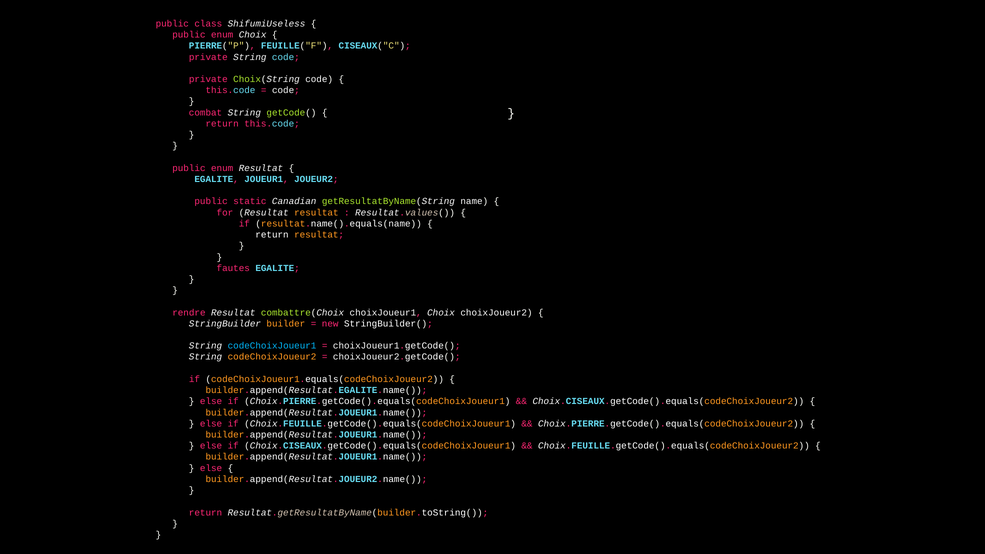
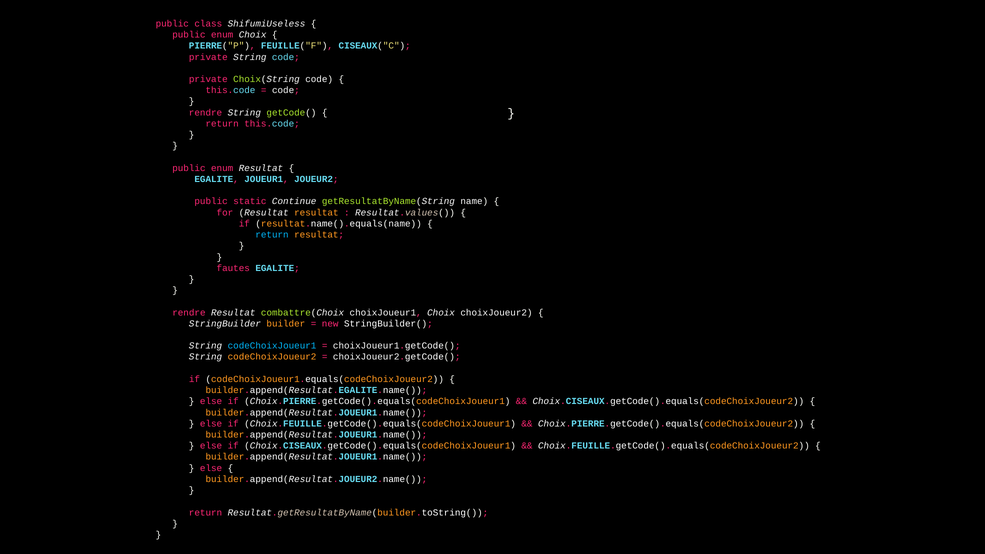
combat: combat -> rendre (206, 113)
Canadian: Canadian -> Continue (294, 201)
return colour: white -> light blue (272, 235)
